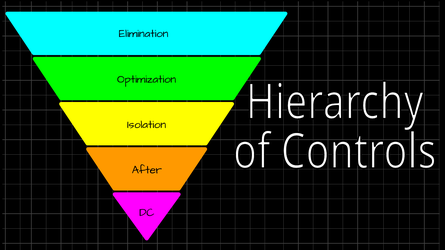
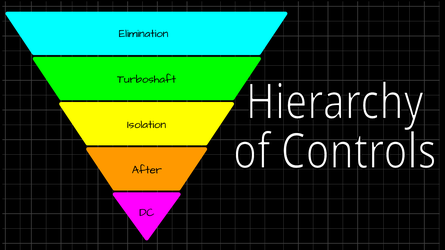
Optimization: Optimization -> Turboshaft (147, 79)
